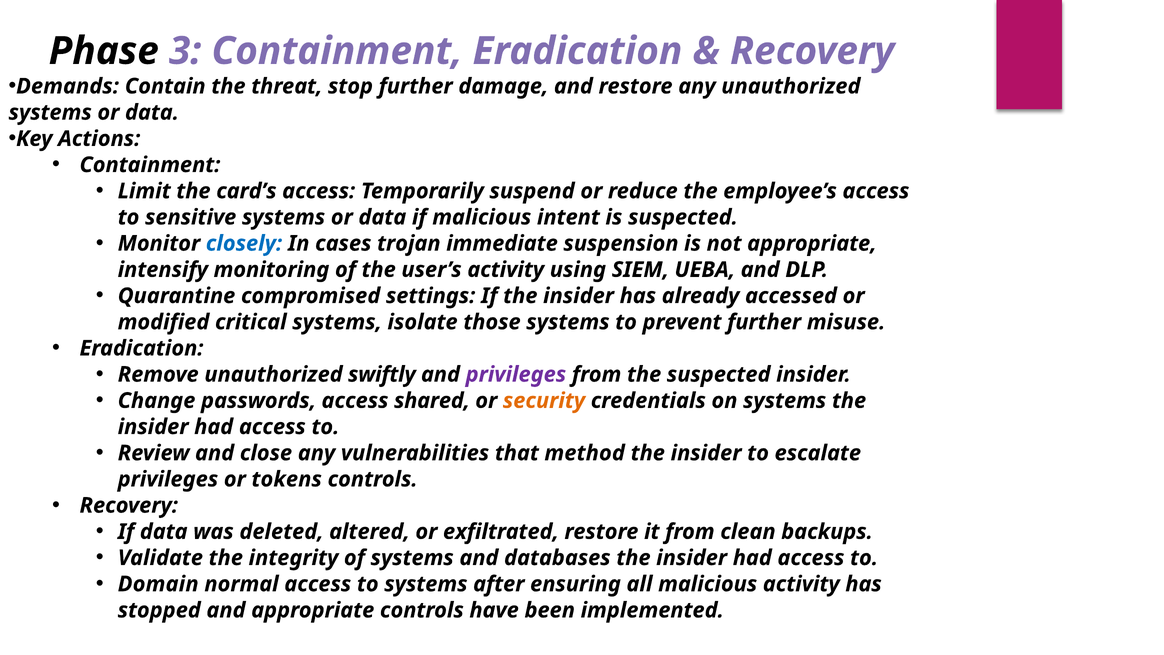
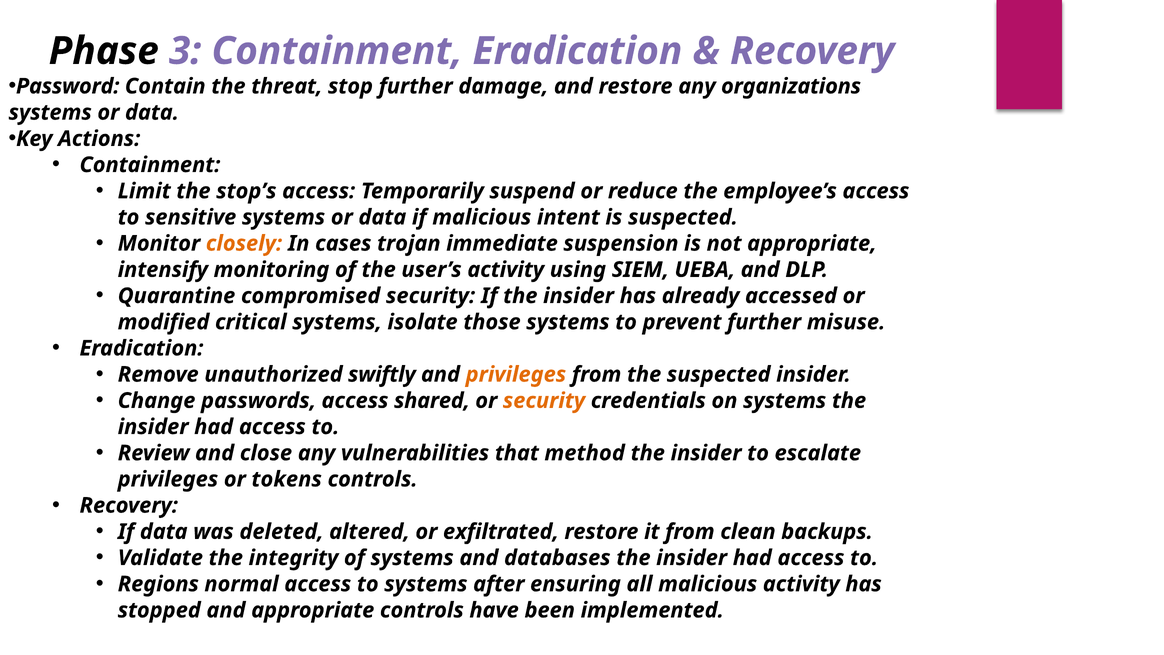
Demands: Demands -> Password (68, 86)
any unauthorized: unauthorized -> organizations (791, 86)
card’s: card’s -> stop’s (246, 191)
closely colour: blue -> orange (244, 243)
compromised settings: settings -> security (431, 296)
privileges colour: purple -> orange (516, 374)
Domain: Domain -> Regions (158, 584)
